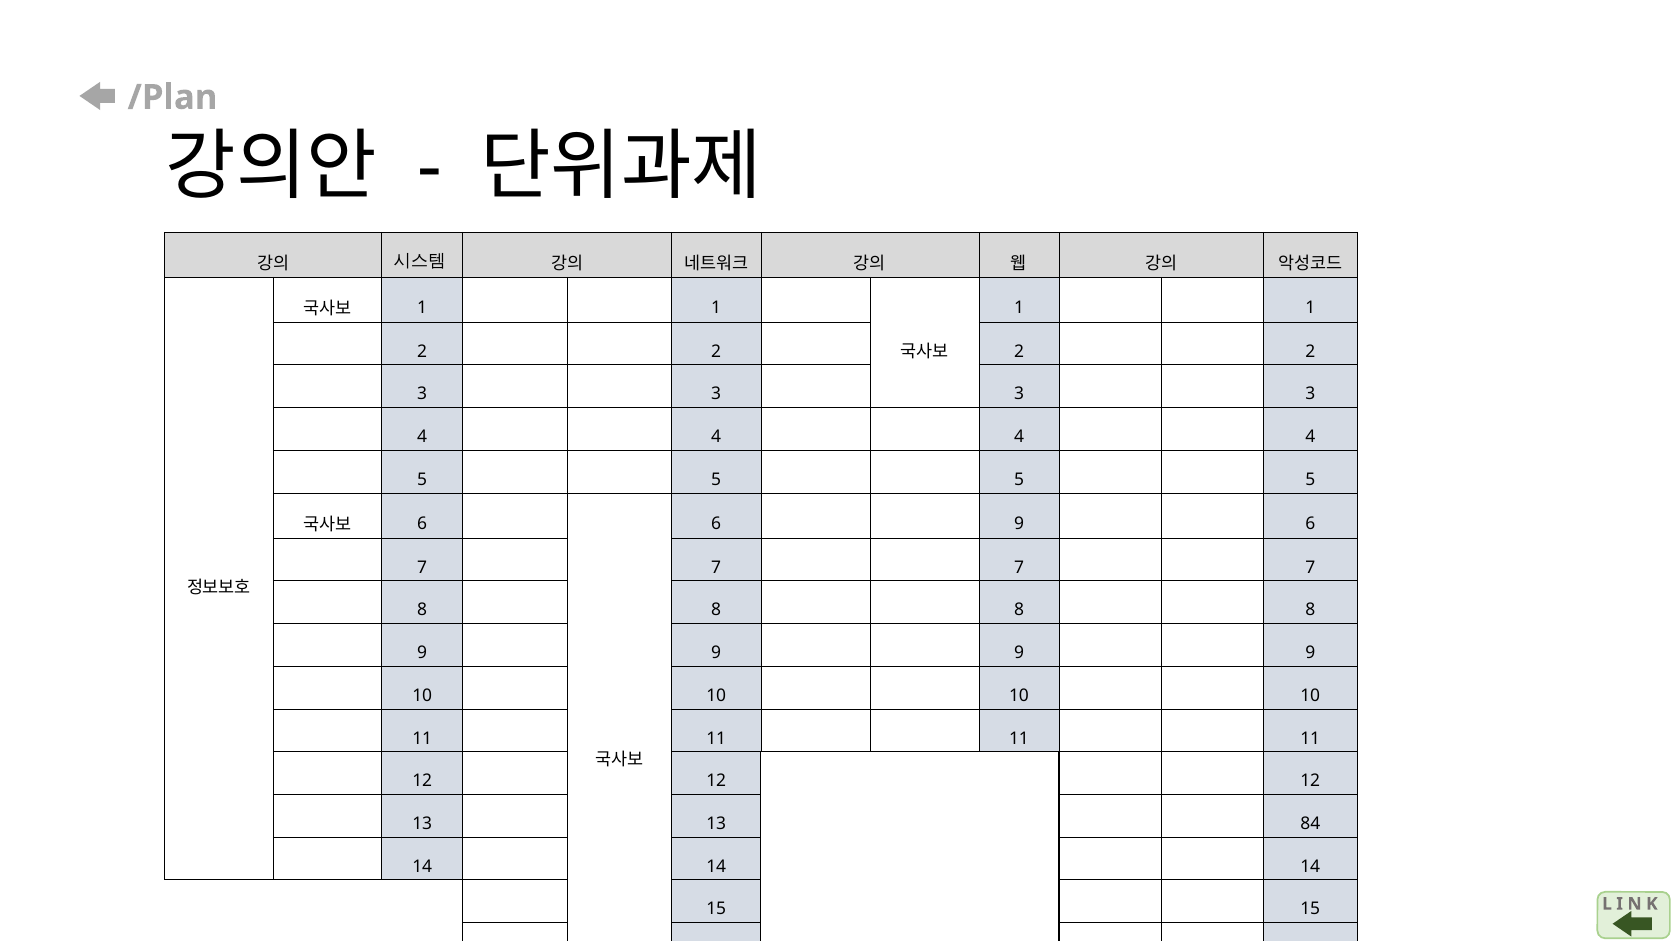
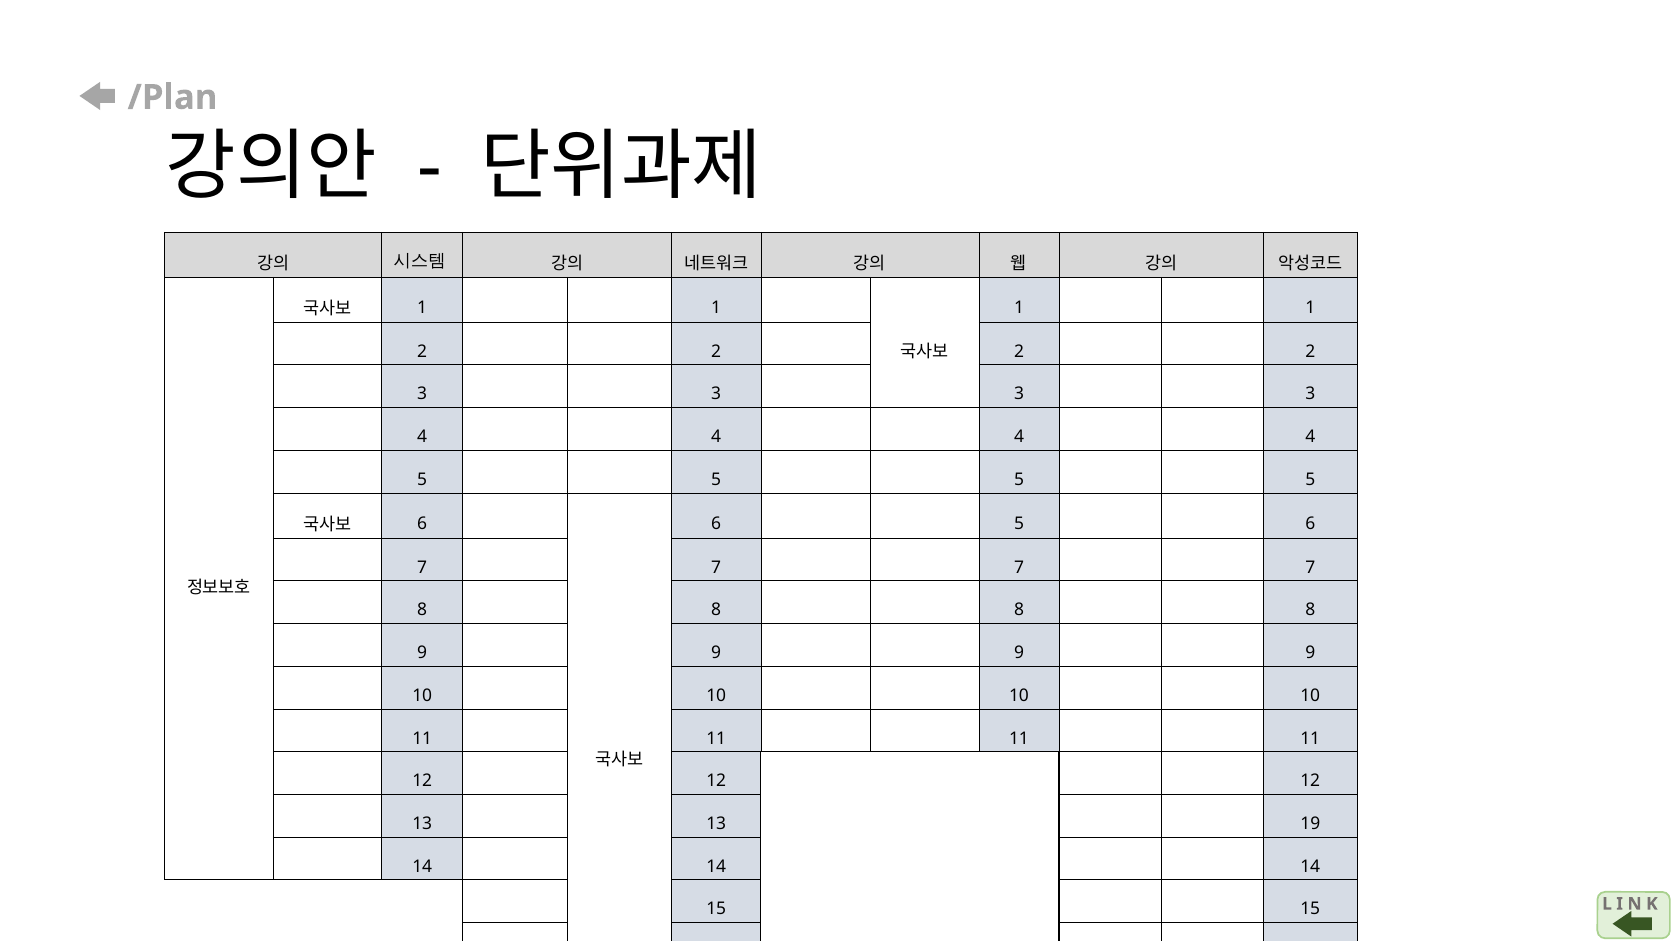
6 9: 9 -> 5 (1019, 523)
13 84: 84 -> 19 (1310, 823)
